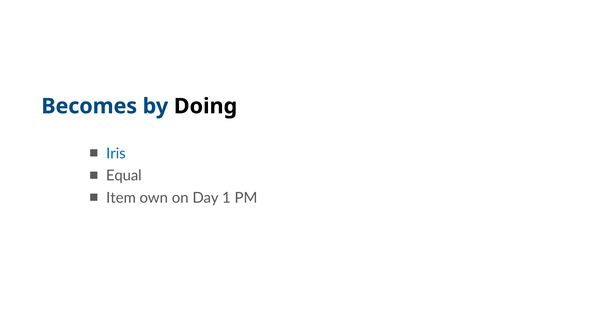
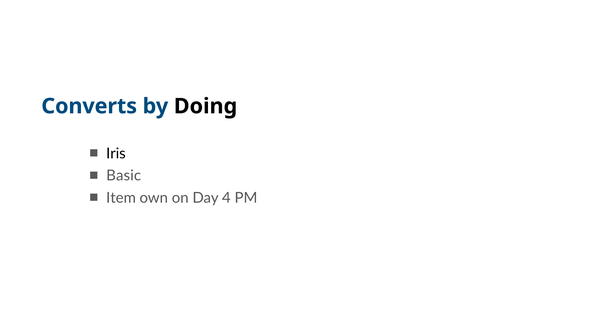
Becomes: Becomes -> Converts (89, 106)
Iris colour: blue -> black (116, 154)
Equal: Equal -> Basic (124, 176)
1: 1 -> 4 (226, 198)
